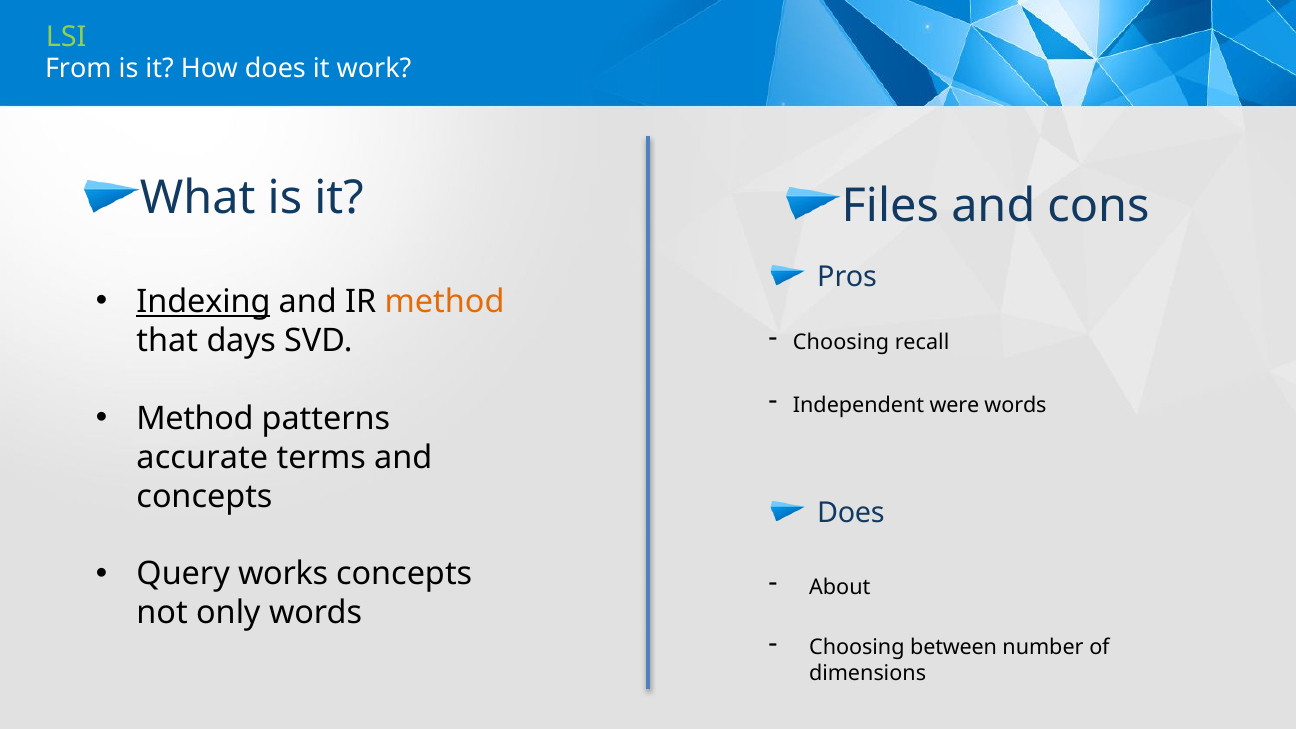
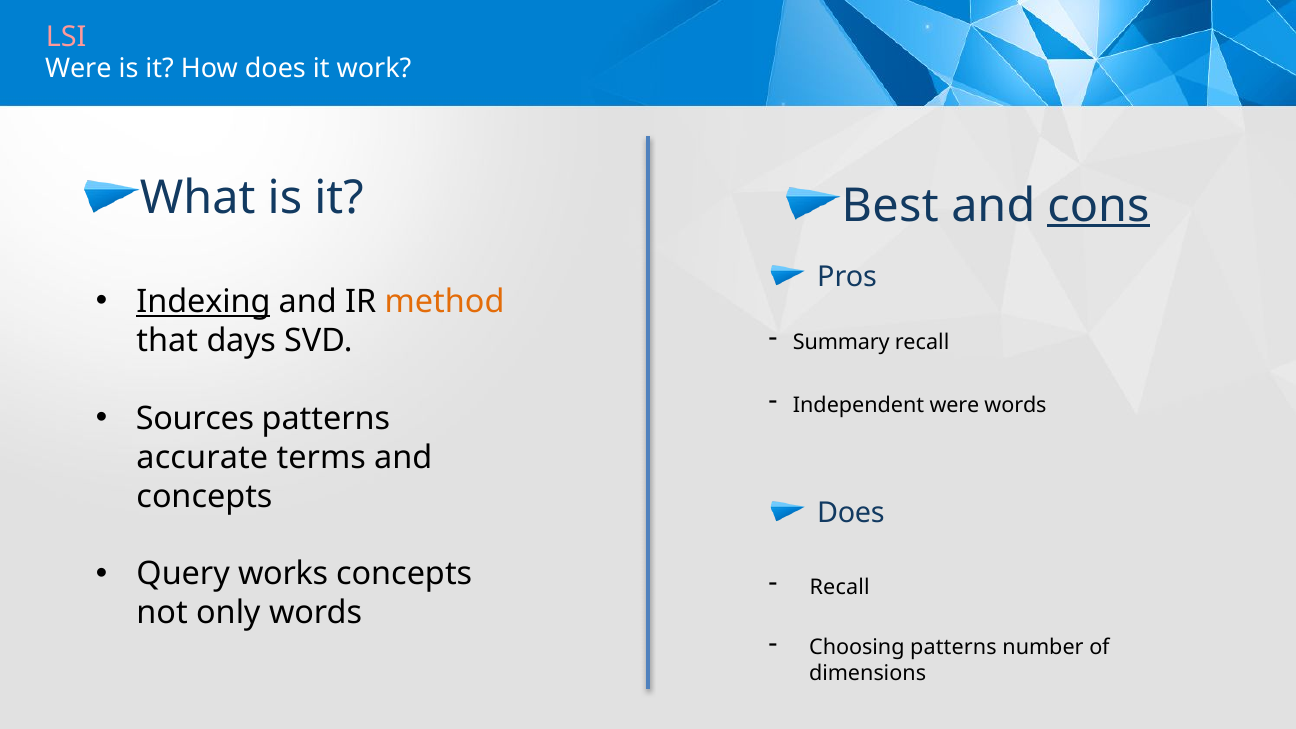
LSI colour: light green -> pink (66, 37)
From: From -> Were (78, 69)
Files: Files -> Best (890, 206)
cons underline: none -> present (1098, 206)
Choosing: Choosing -> Summary (841, 342)
Method: Method -> Sources (195, 419)
About: About -> Recall (840, 587)
Choosing between: between -> patterns (953, 648)
